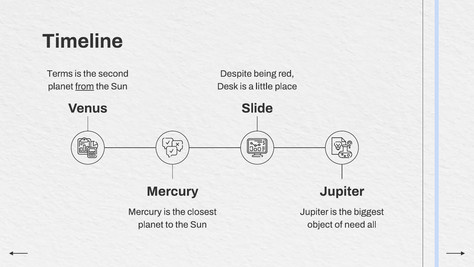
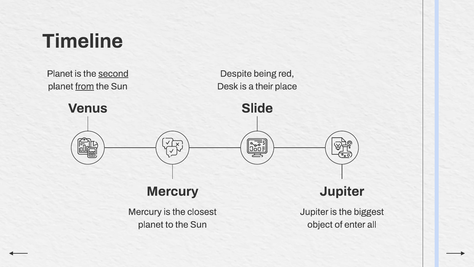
Terms: Terms -> Planet (60, 74)
second underline: none -> present (113, 74)
little: little -> their (264, 86)
need: need -> enter (355, 224)
